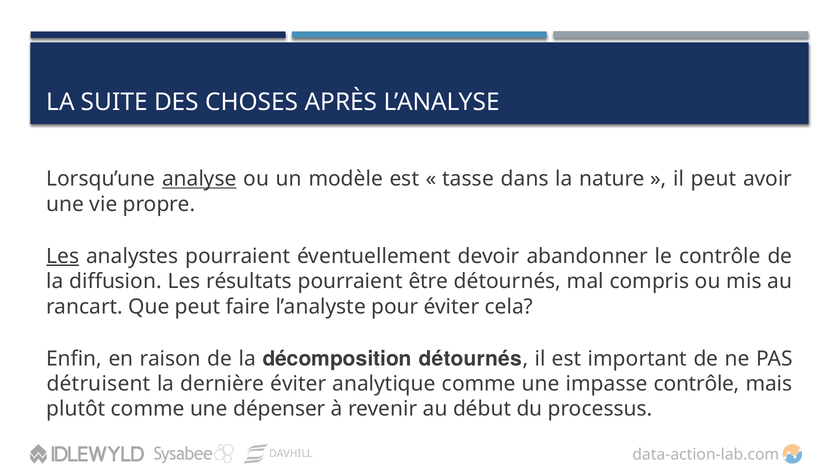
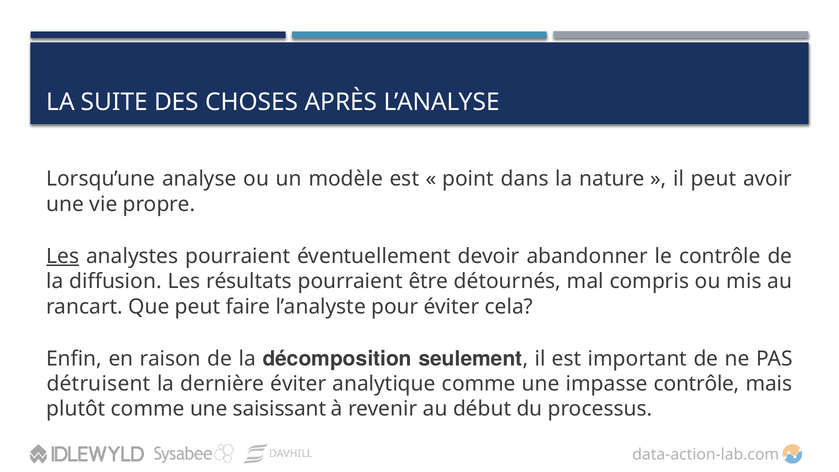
analyse underline: present -> none (199, 179)
tasse: tasse -> point (468, 179)
décomposition détournés: détournés -> seulement (470, 359)
dépenser: dépenser -> saisissant (279, 409)
